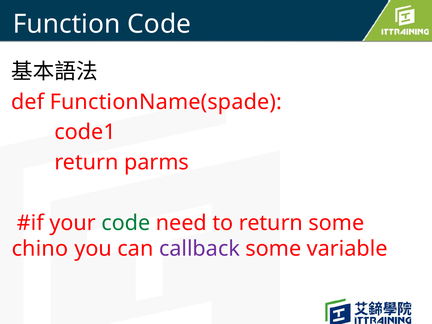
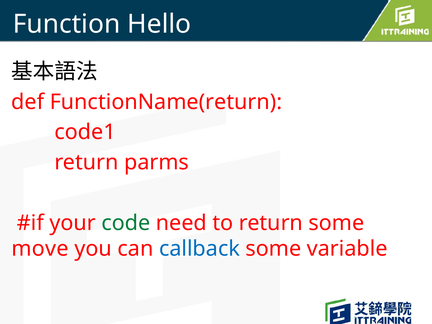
Function Code: Code -> Hello (159, 24)
FunctionName(spade: FunctionName(spade -> FunctionName(return (166, 102)
chino: chino -> move (40, 249)
callback colour: purple -> blue (199, 249)
